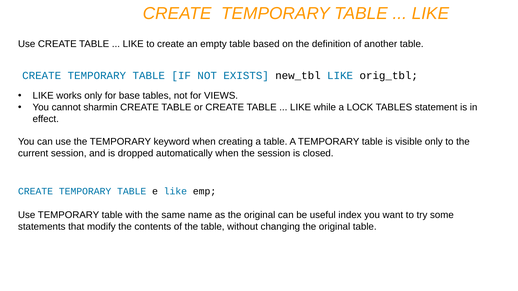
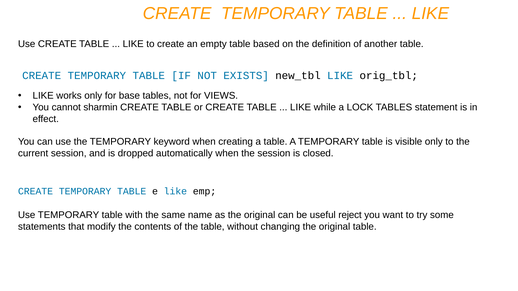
index: index -> reject (350, 215)
